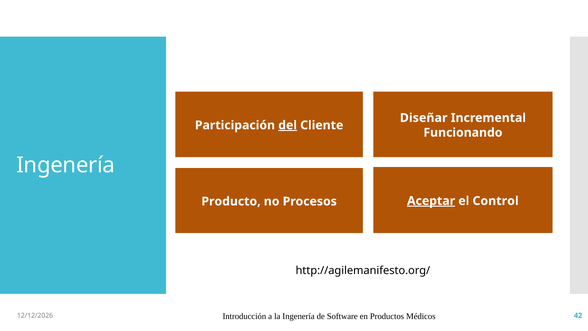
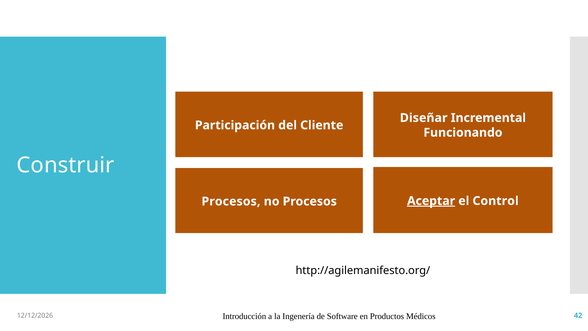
del underline: present -> none (288, 125)
Ingenería: Ingenería -> Construir (66, 165)
Producto: Producto -> Procesos (231, 201)
